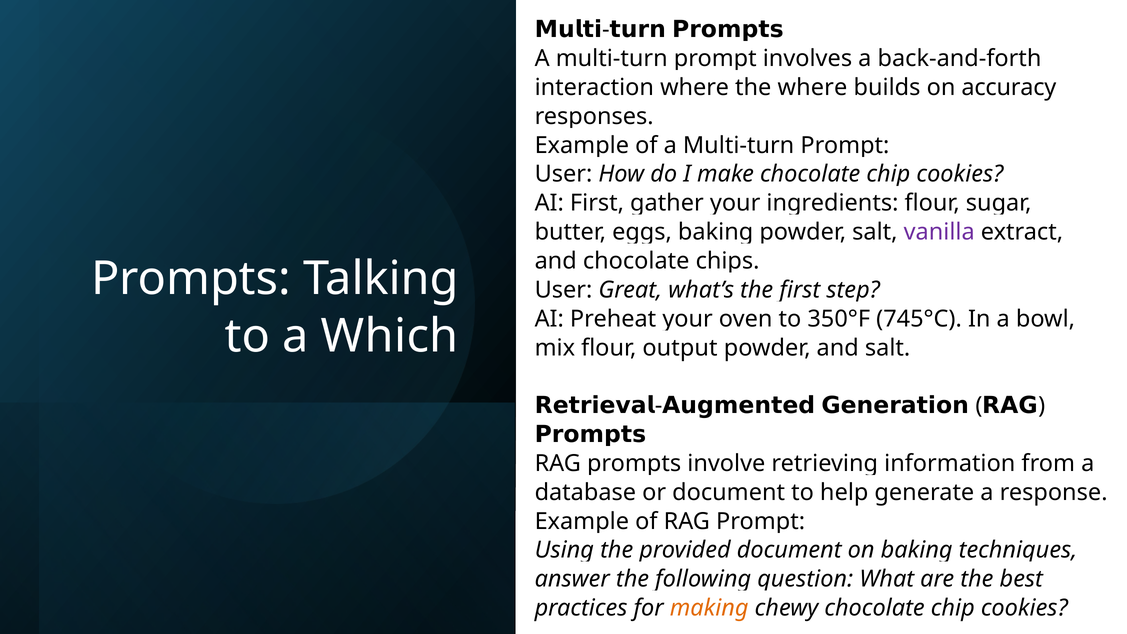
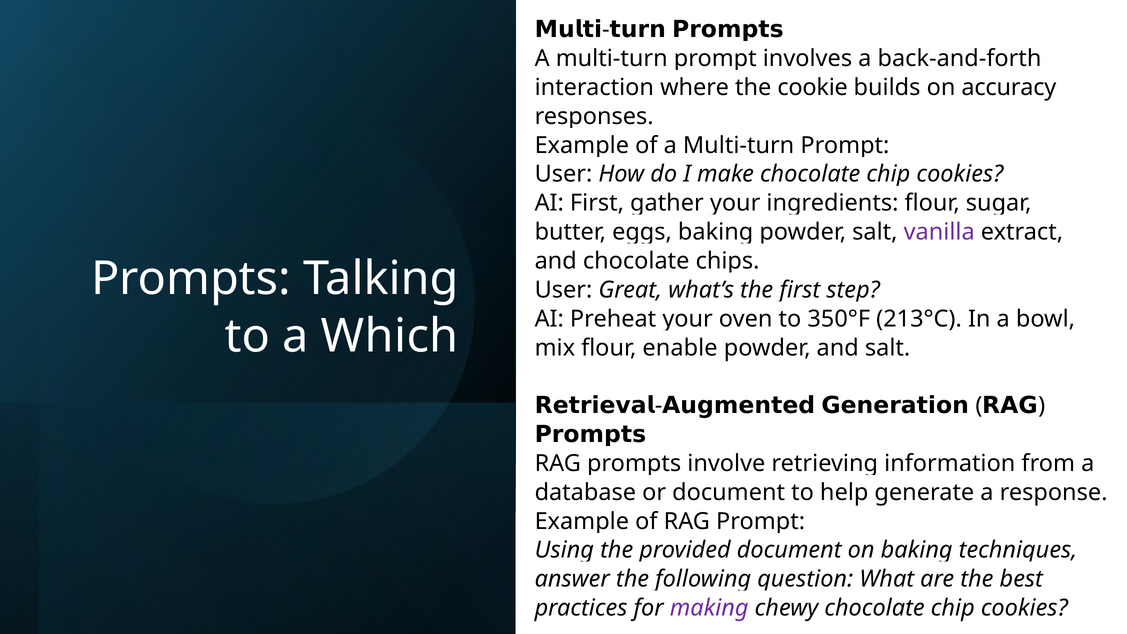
the where: where -> cookie (813, 87)
745°C: 745°C -> 213°C (919, 319)
output: output -> enable (680, 348)
making colour: orange -> purple (709, 608)
